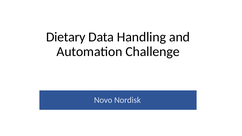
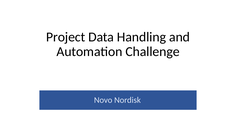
Dietary: Dietary -> Project (66, 37)
